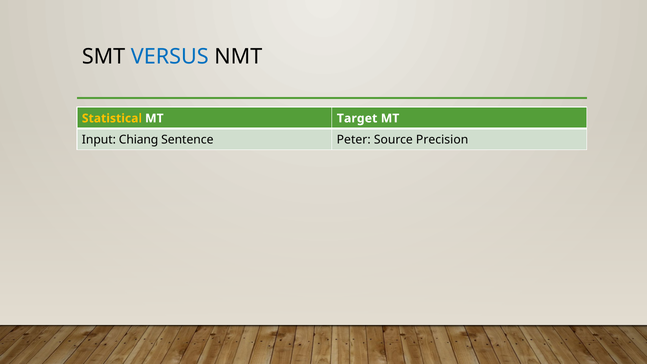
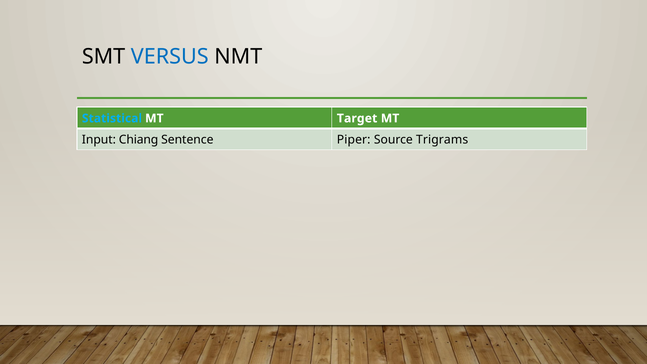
Statistical colour: yellow -> light blue (112, 118)
Peter: Peter -> Piper (354, 140)
Precision: Precision -> Trigrams (442, 140)
